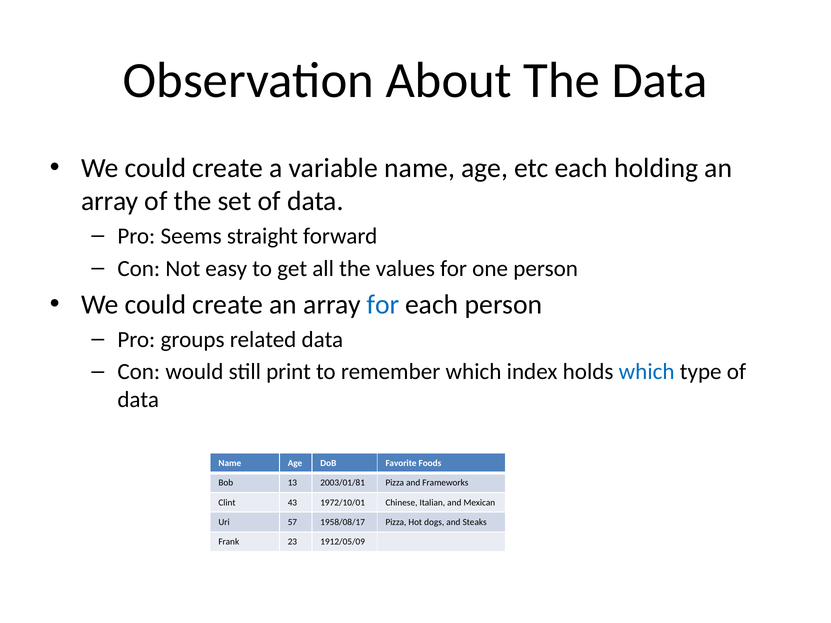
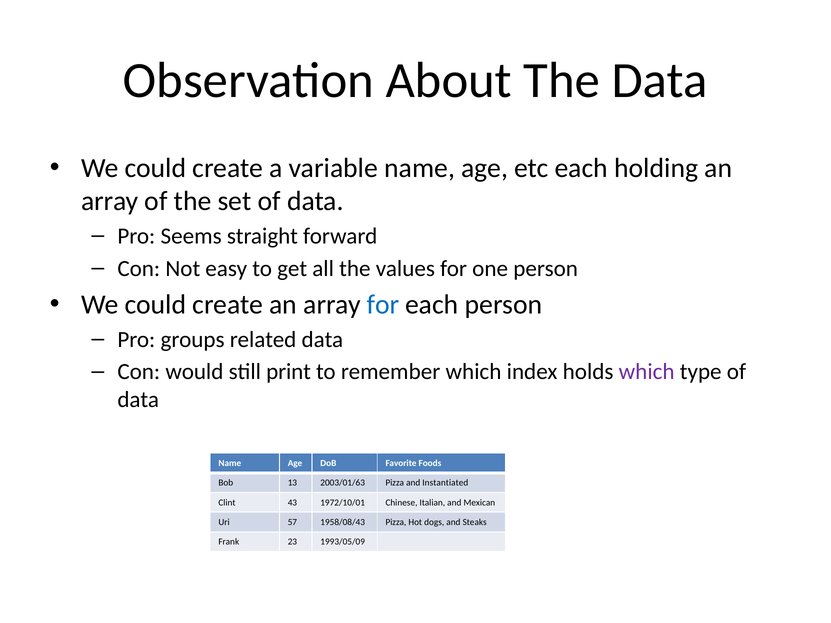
which colour: blue -> purple (647, 372)
2003/01/81: 2003/01/81 -> 2003/01/63 (343, 483)
Frameworks: Frameworks -> Instantiated (445, 483)
1958/08/17: 1958/08/17 -> 1958/08/43 (343, 522)
1912/05/09: 1912/05/09 -> 1993/05/09 (343, 542)
